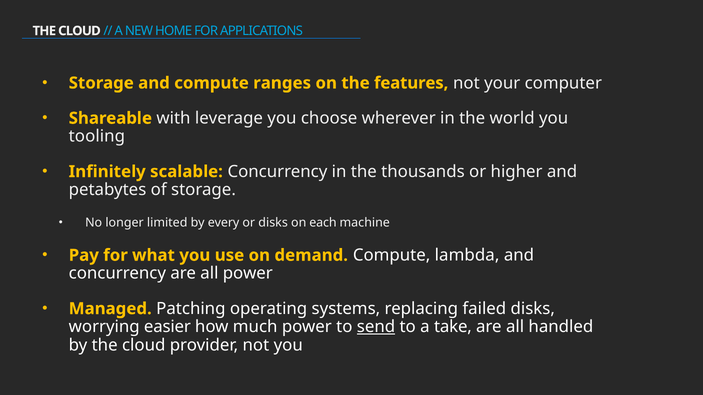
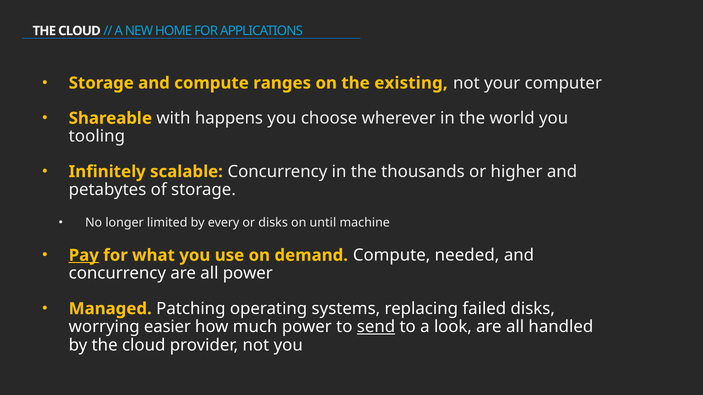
features: features -> existing (411, 83)
leverage: leverage -> happens (229, 118)
each: each -> until (323, 223)
Pay underline: none -> present (84, 256)
lambda: lambda -> needed (467, 256)
take: take -> look (453, 327)
